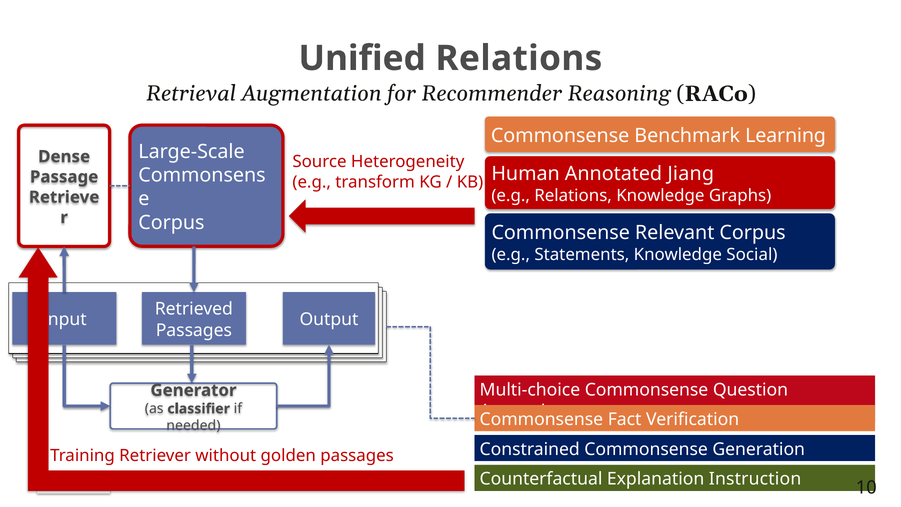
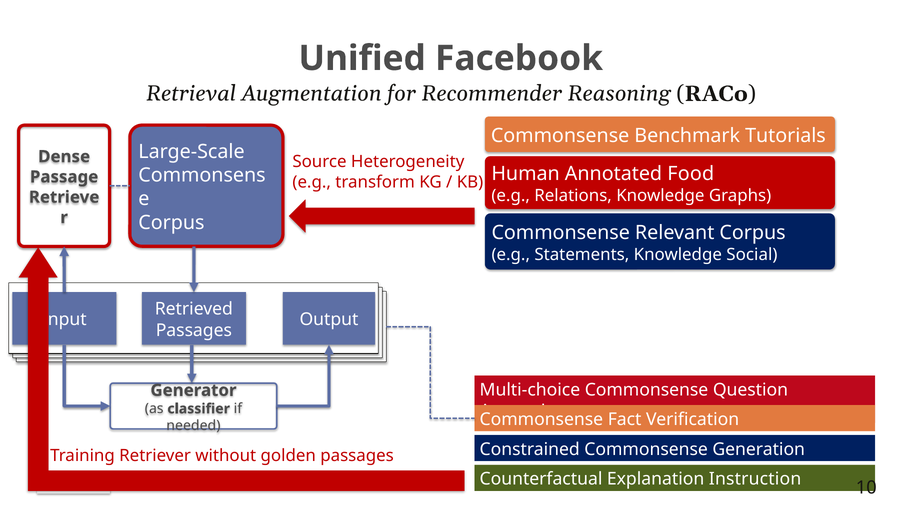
Unified Relations: Relations -> Facebook (519, 58)
Learning: Learning -> Tutorials (785, 136)
Jiang: Jiang -> Food (691, 174)
